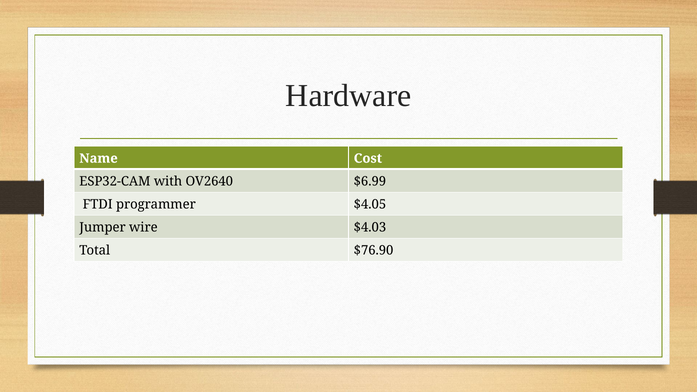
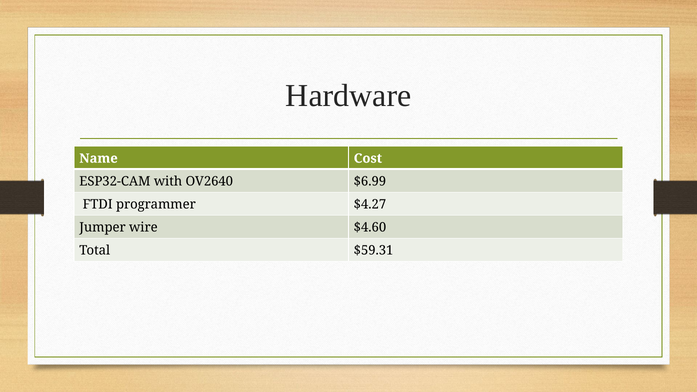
$4.05: $4.05 -> $4.27 (370, 204)
$4.03: $4.03 -> $4.60 (370, 228)
$76.90: $76.90 -> $59.31 (374, 251)
